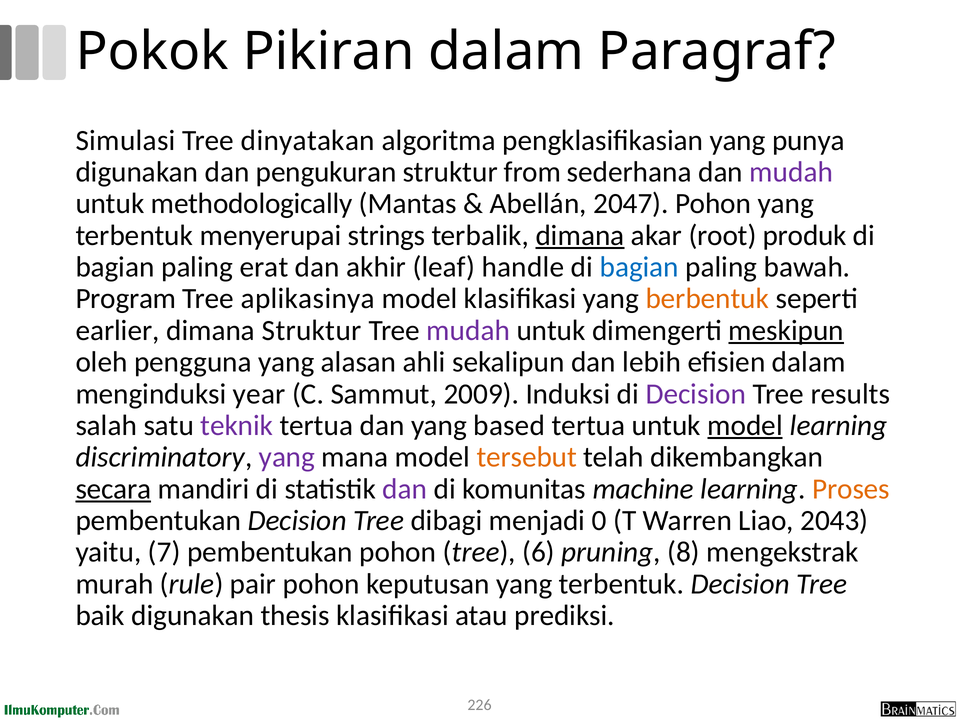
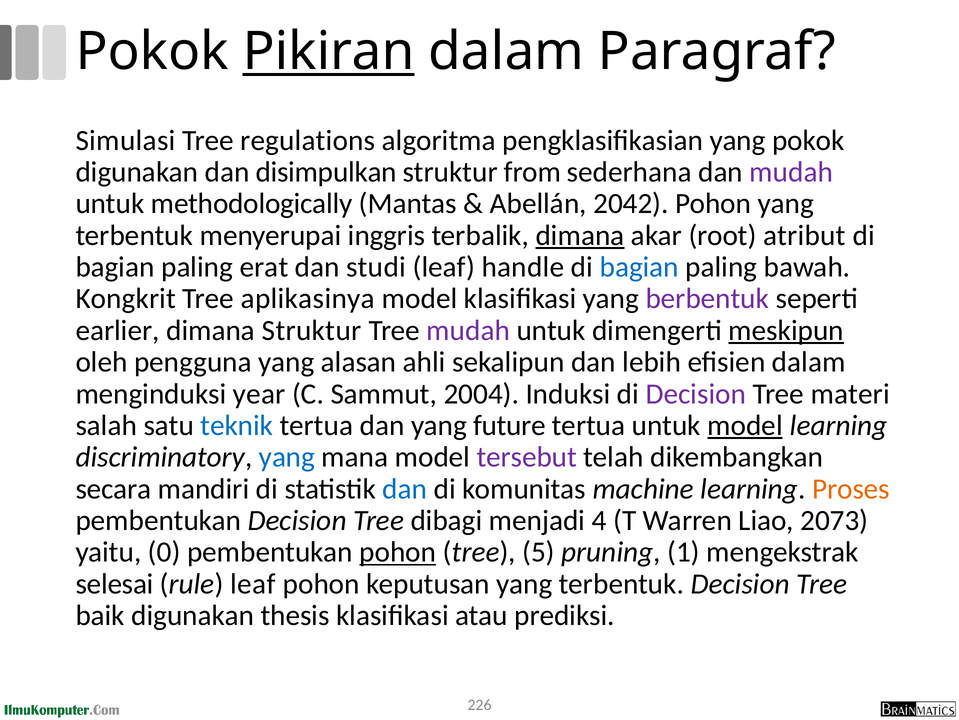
Pikiran underline: none -> present (329, 52)
dinyatakan: dinyatakan -> regulations (308, 140)
yang punya: punya -> pokok (808, 140)
pengukuran: pengukuran -> disimpulkan (326, 172)
2047: 2047 -> 2042 (631, 204)
strings: strings -> inggris (387, 235)
produk: produk -> atribut (804, 235)
akhir: akhir -> studi (376, 267)
Program: Program -> Kongkrit (126, 298)
berbentuk colour: orange -> purple (707, 298)
2009: 2009 -> 2004 (481, 393)
results: results -> materi (850, 393)
teknik colour: purple -> blue (237, 425)
based: based -> future (510, 425)
yang colour: purple -> blue (287, 457)
tersebut colour: orange -> purple (527, 457)
secara underline: present -> none (113, 488)
dan colour: purple -> blue (405, 488)
0: 0 -> 4 (599, 520)
2043: 2043 -> 2073 (834, 520)
7: 7 -> 0 (164, 552)
pohon underline: none -> present (398, 552)
6: 6 -> 5 (539, 552)
8: 8 -> 1 (683, 552)
murah: murah -> selesai (115, 583)
rule pair: pair -> leaf (253, 583)
